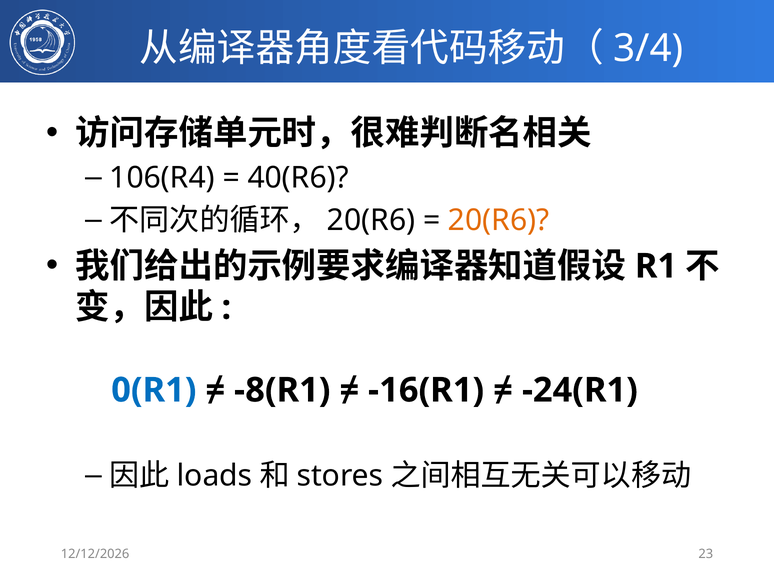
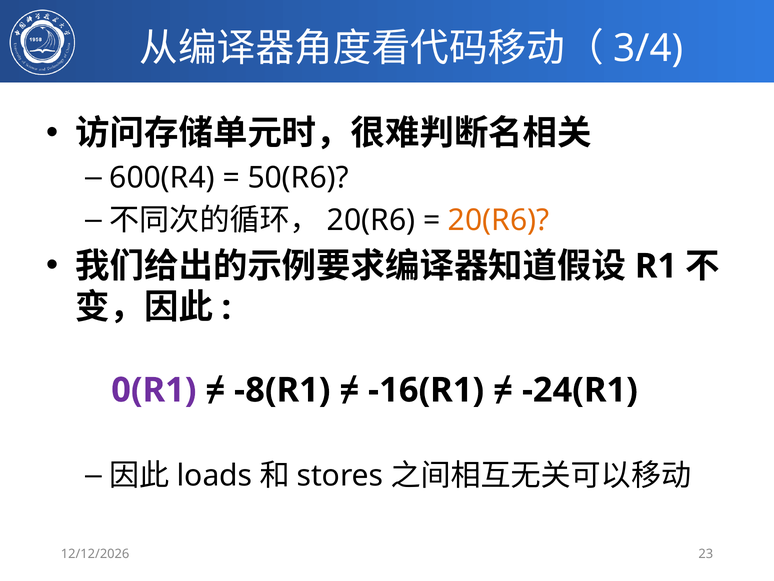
106(R4: 106(R4 -> 600(R4 (162, 178)
40(R6: 40(R6 -> 50(R6 (298, 178)
0(R1 colour: blue -> purple (154, 390)
